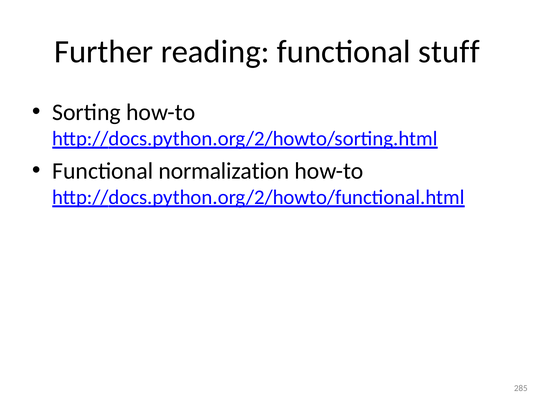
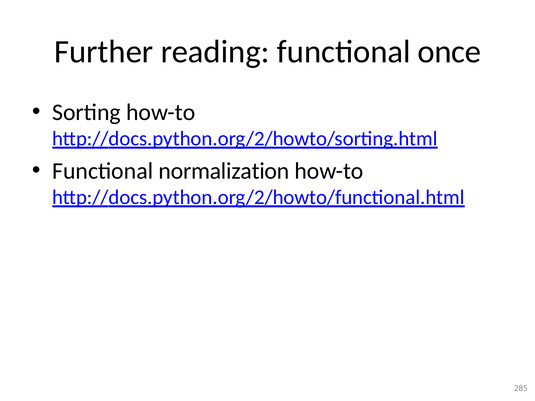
stuff: stuff -> once (449, 52)
